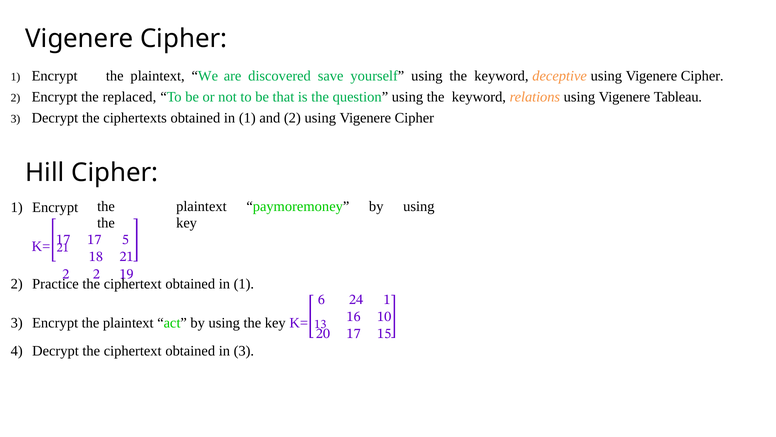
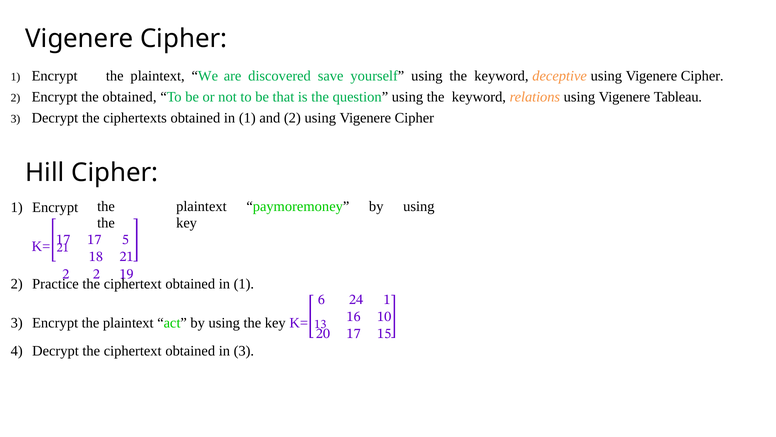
the replaced: replaced -> obtained (129, 97)
